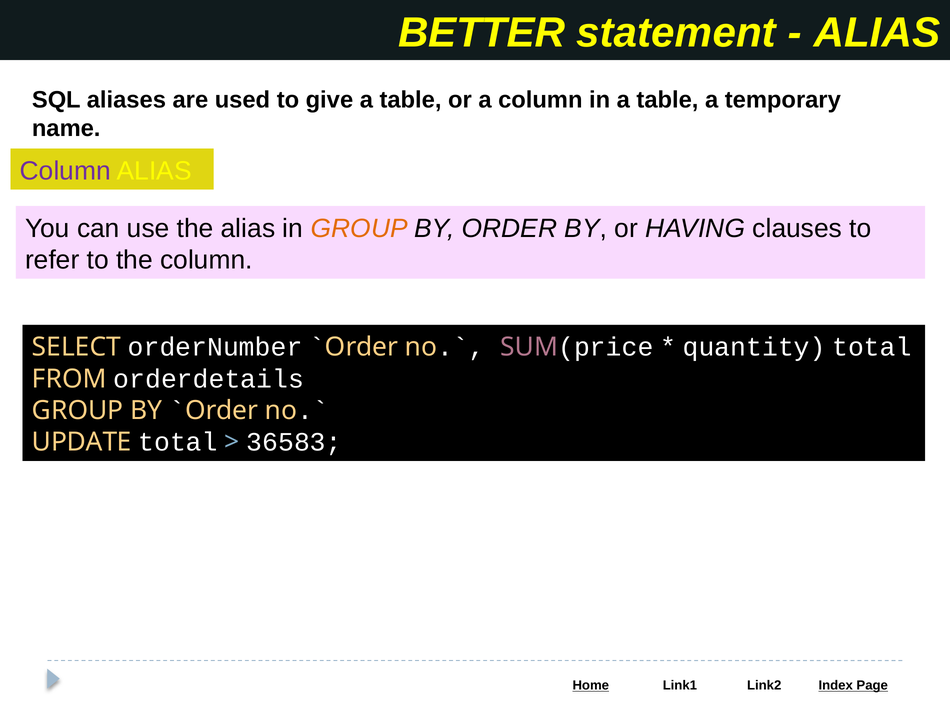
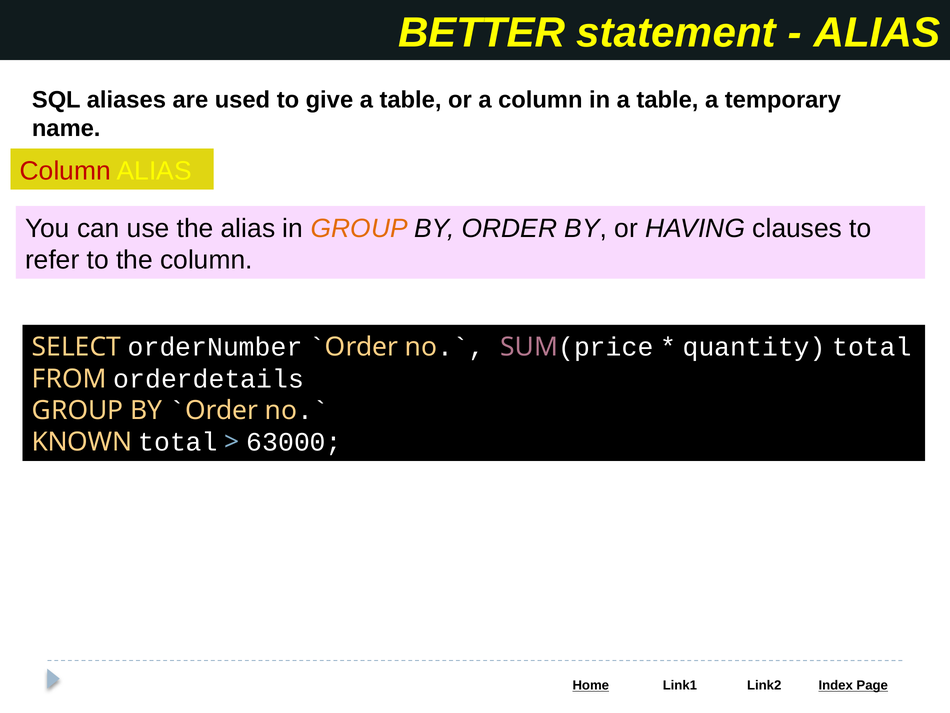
Column colour: purple -> red (65, 171)
UPDATE: UPDATE -> KNOWN (82, 442)
36583: 36583 -> 63000 (294, 442)
